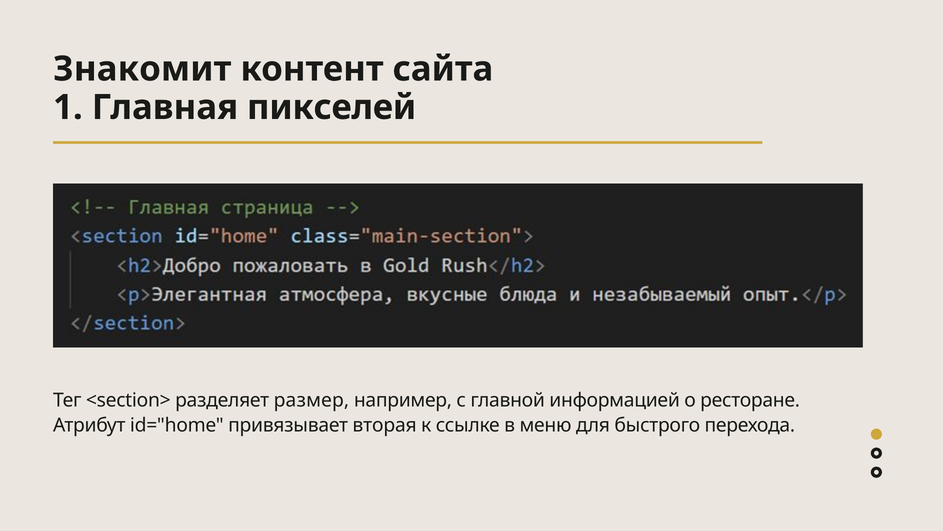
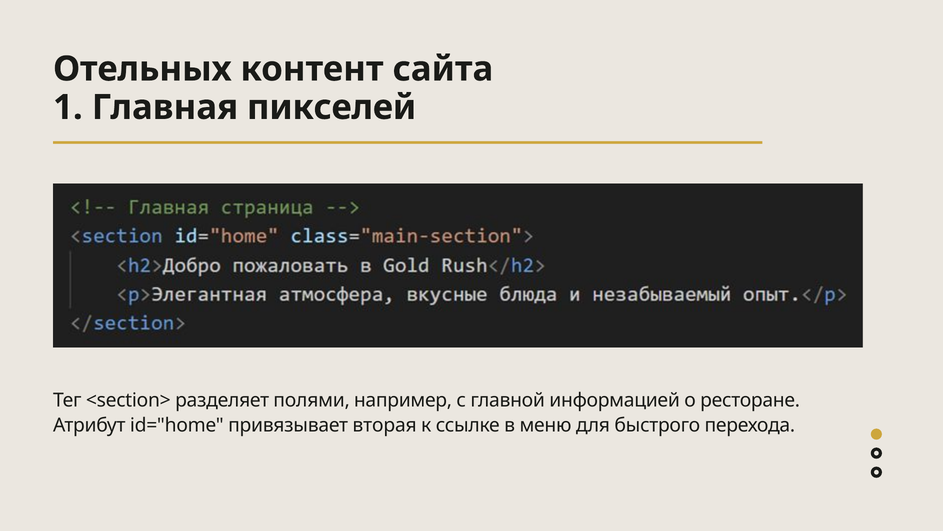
Знакомит: Знакомит -> Отельных (142, 69)
размер: размер -> полями (312, 400)
